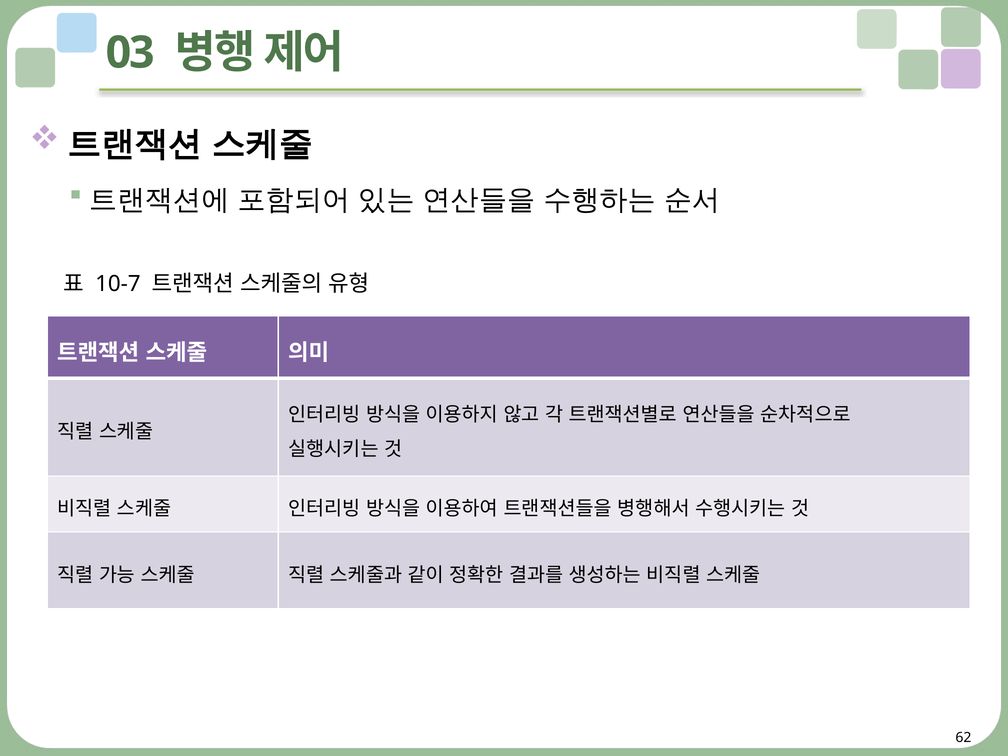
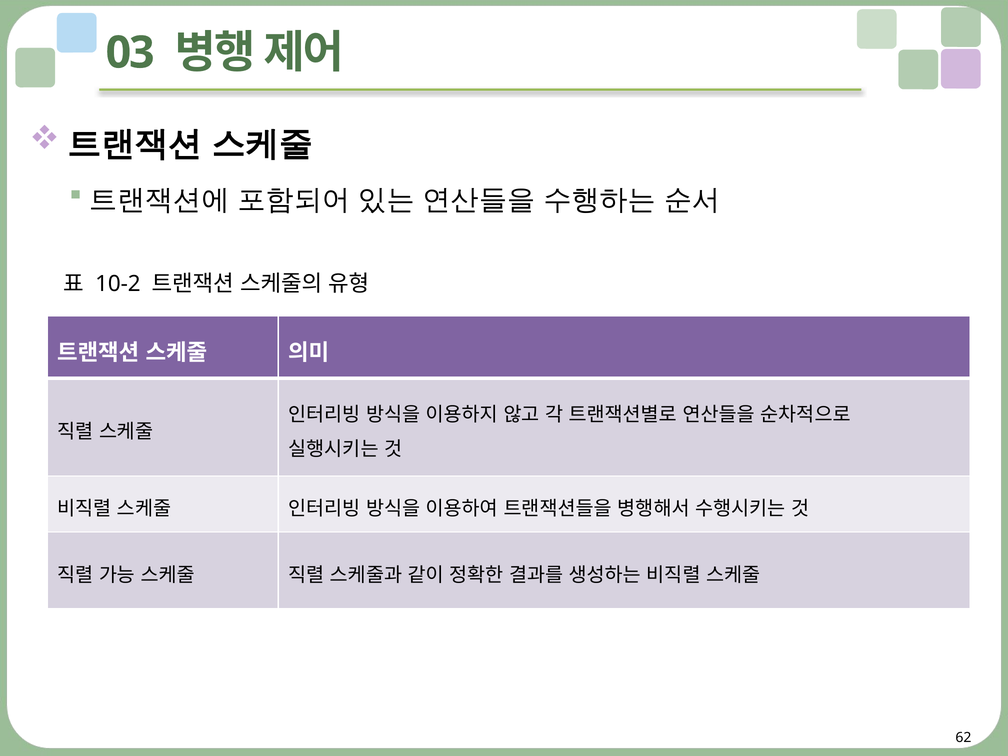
10-7: 10-7 -> 10-2 (118, 284)
